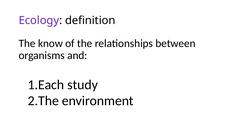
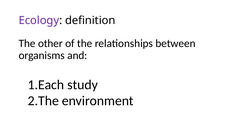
know: know -> other (50, 43)
